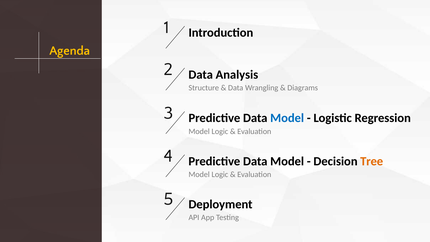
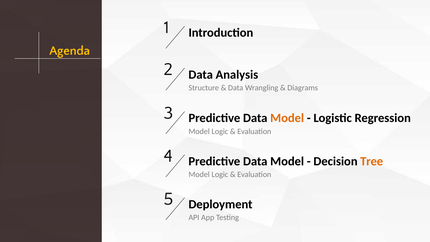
Model colour: blue -> orange (287, 118)
